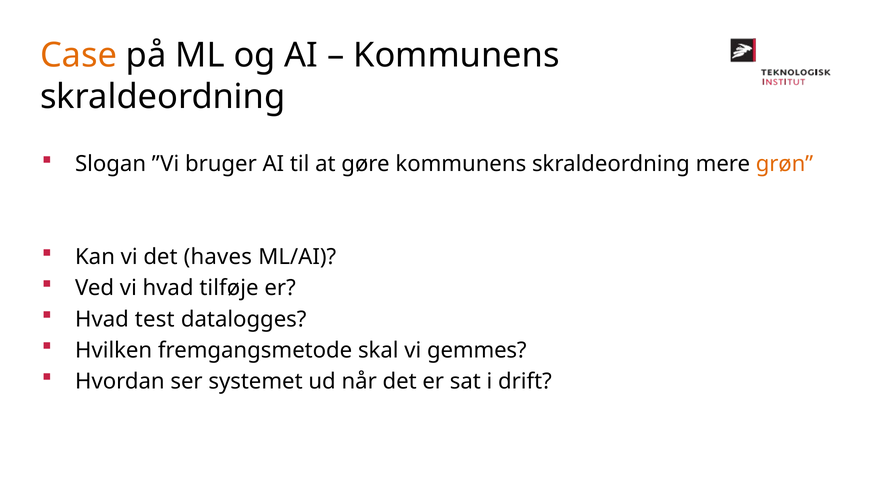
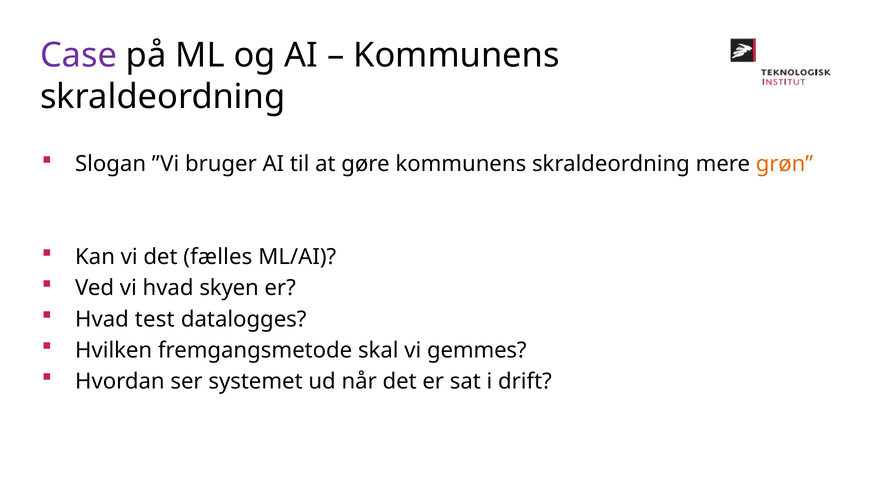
Case colour: orange -> purple (79, 55)
haves: haves -> fælles (218, 257)
tilføje: tilføje -> skyen (229, 288)
